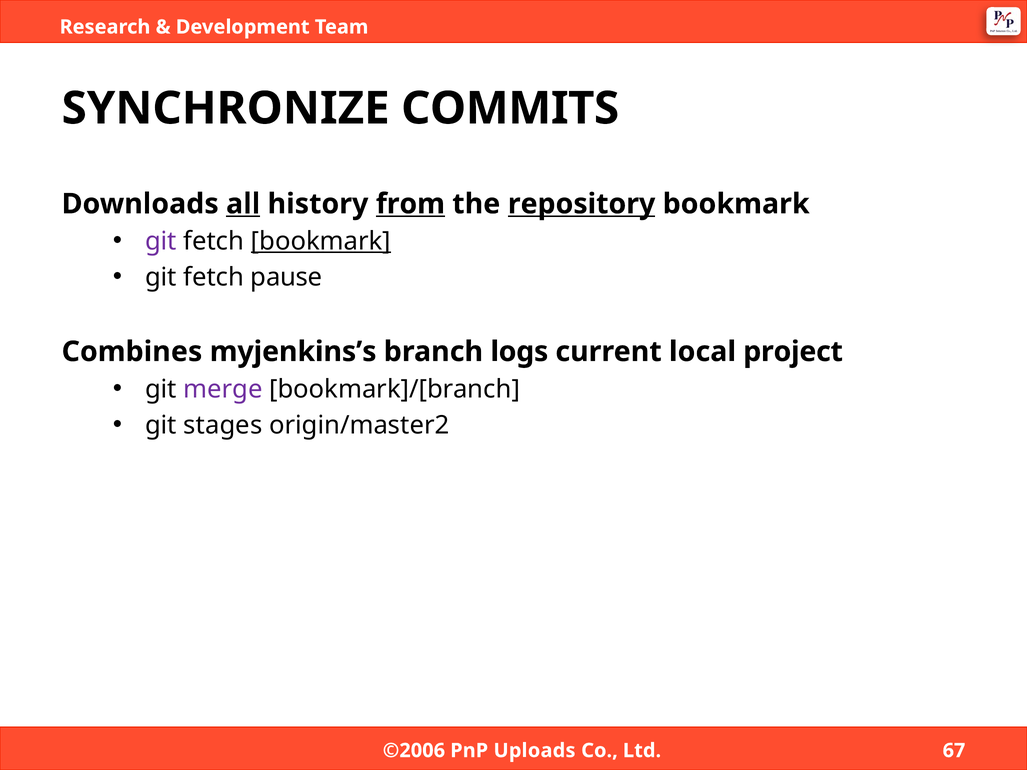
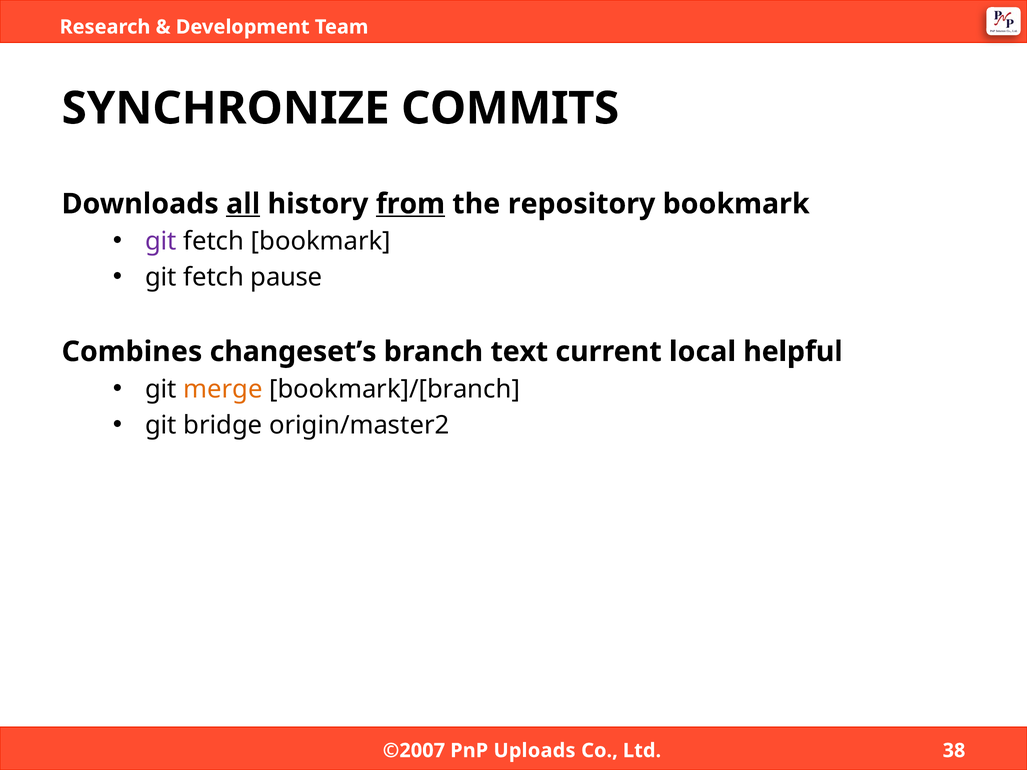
repository underline: present -> none (582, 204)
bookmark underline: present -> none (321, 241)
myjenkins’s: myjenkins’s -> changeset’s (293, 352)
logs: logs -> text (519, 352)
project: project -> helpful (793, 352)
merge colour: purple -> orange (223, 389)
stages: stages -> bridge (223, 425)
©2006: ©2006 -> ©2007 (414, 751)
67: 67 -> 38 (954, 751)
